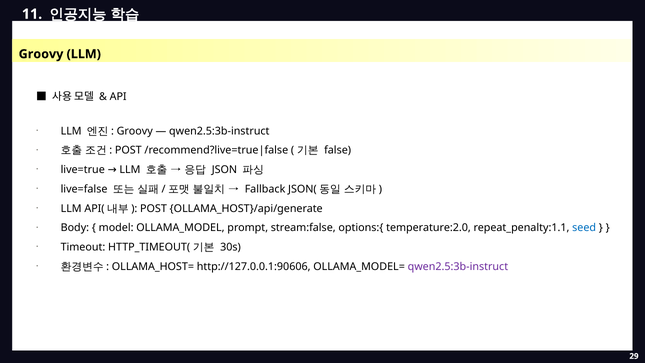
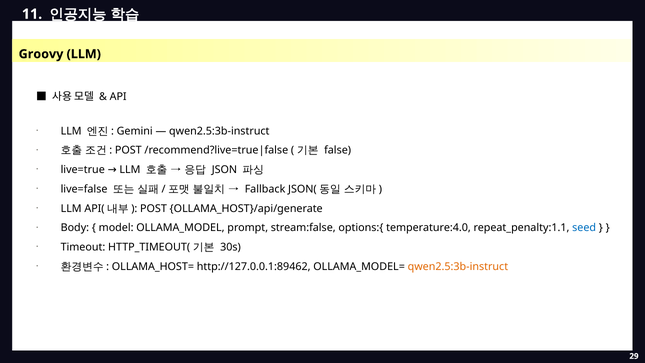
Groovy: Groovy -> Gemini (135, 131)
temperature:2.0: temperature:2.0 -> temperature:4.0 (429, 228)
http://127.0.0.1:90606: http://127.0.0.1:90606 -> http://127.0.0.1:89462 (254, 266)
qwen2.5:3b-instruct colour: purple -> orange (458, 266)
